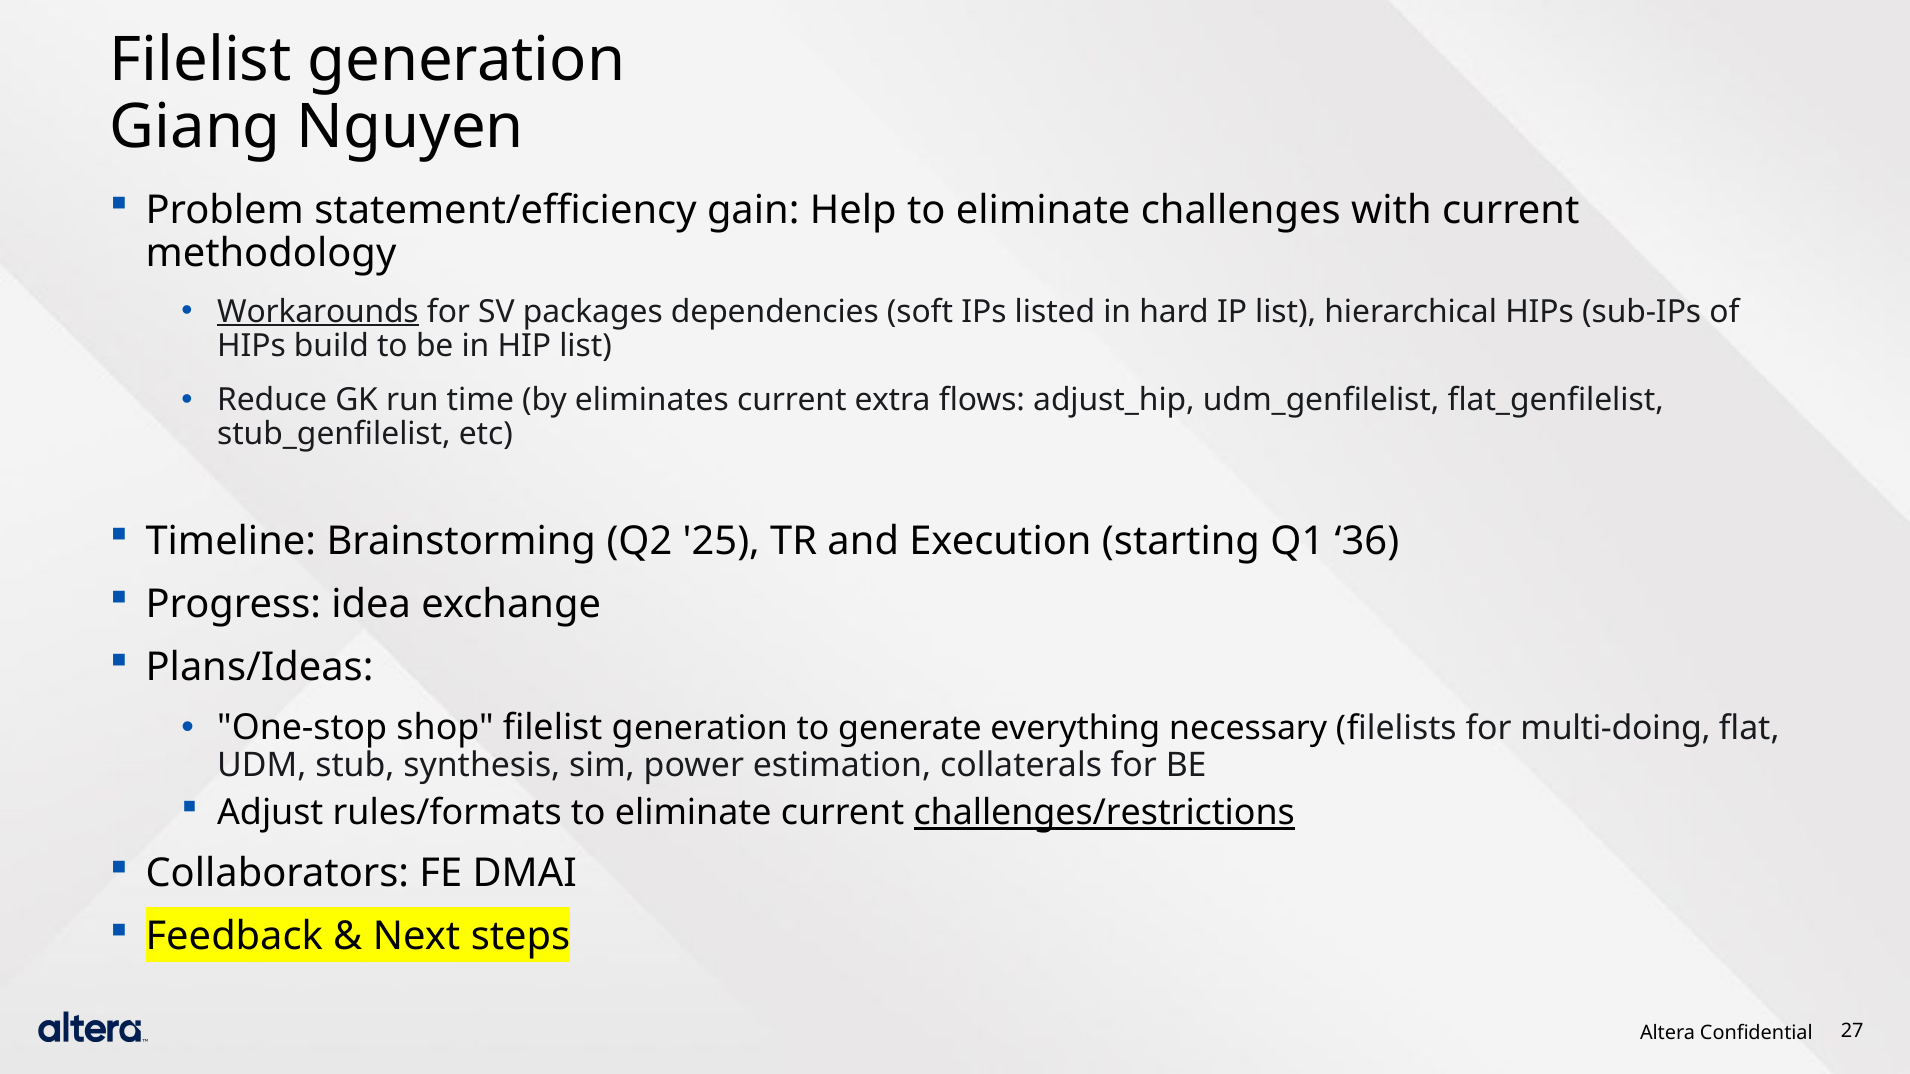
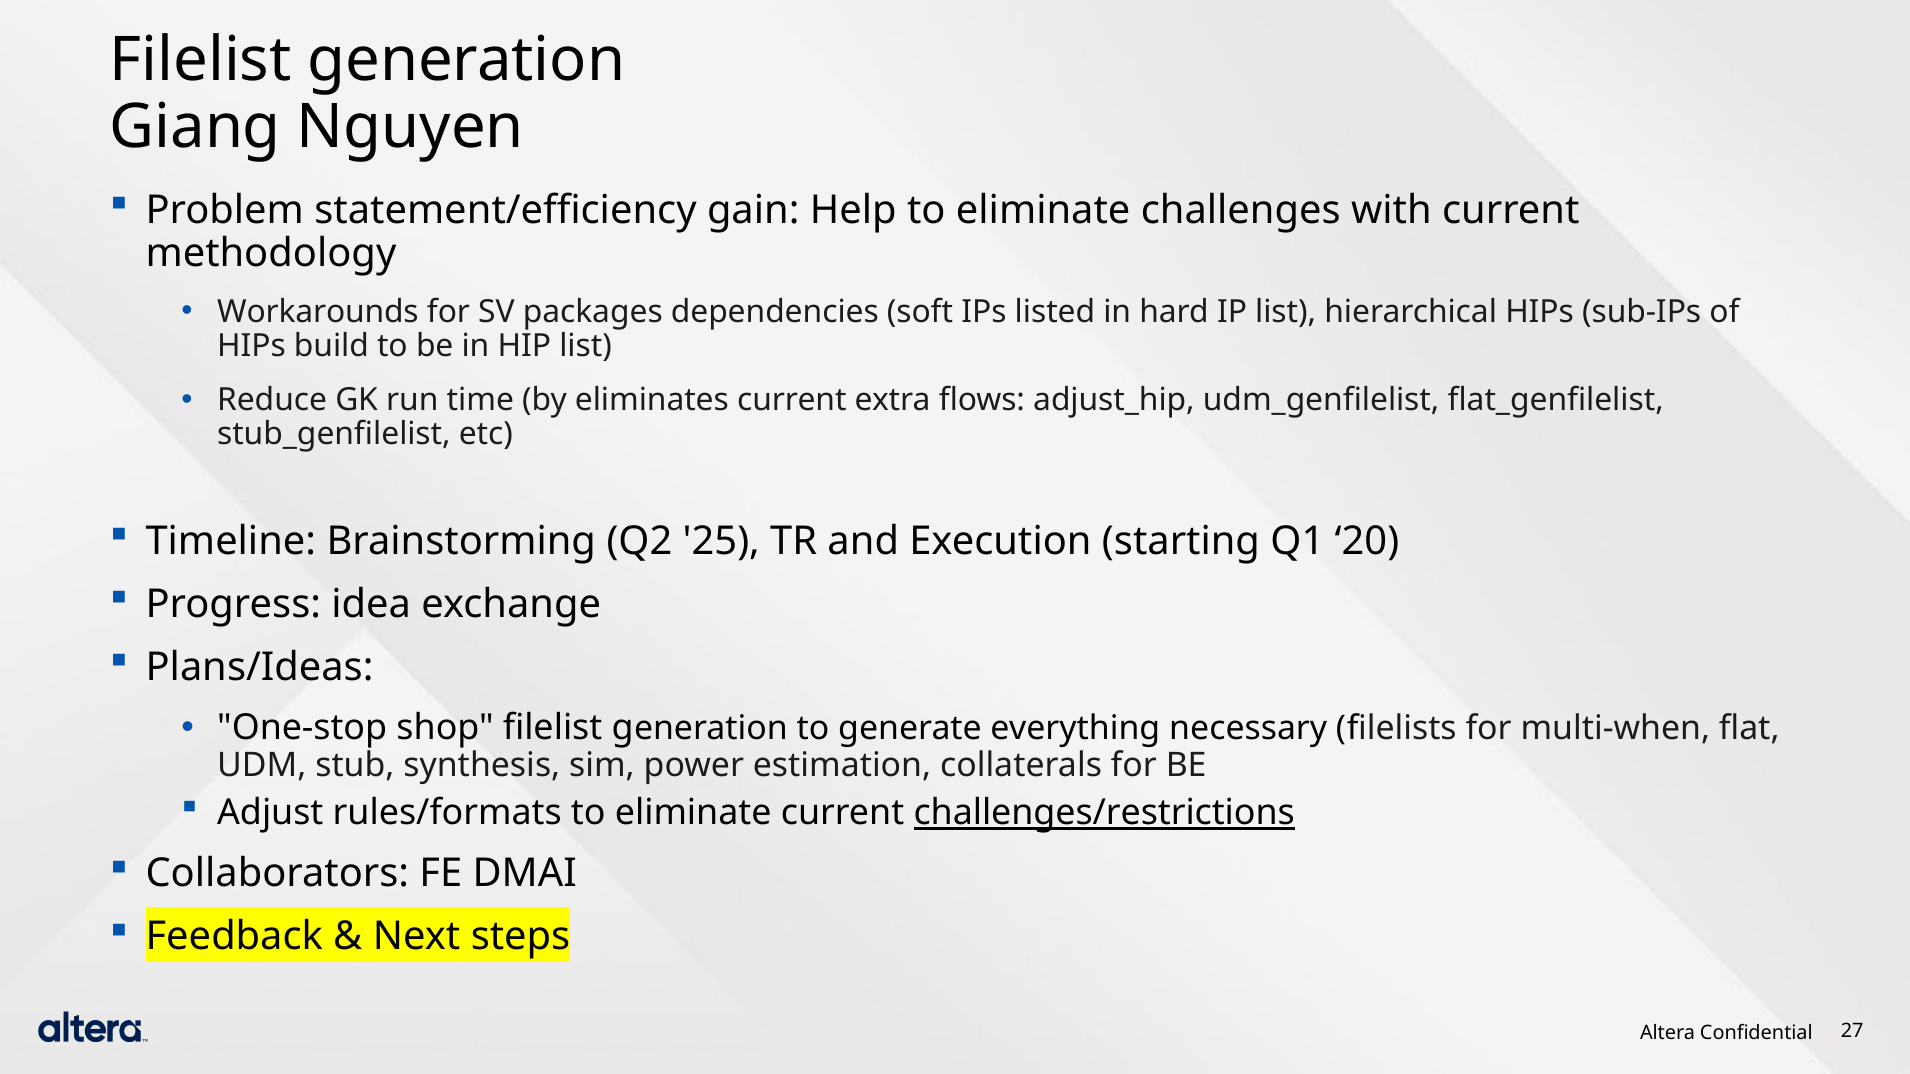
Workarounds underline: present -> none (318, 312)
36: 36 -> 20 (1367, 542)
multi-doing: multi-doing -> multi-when (1615, 729)
